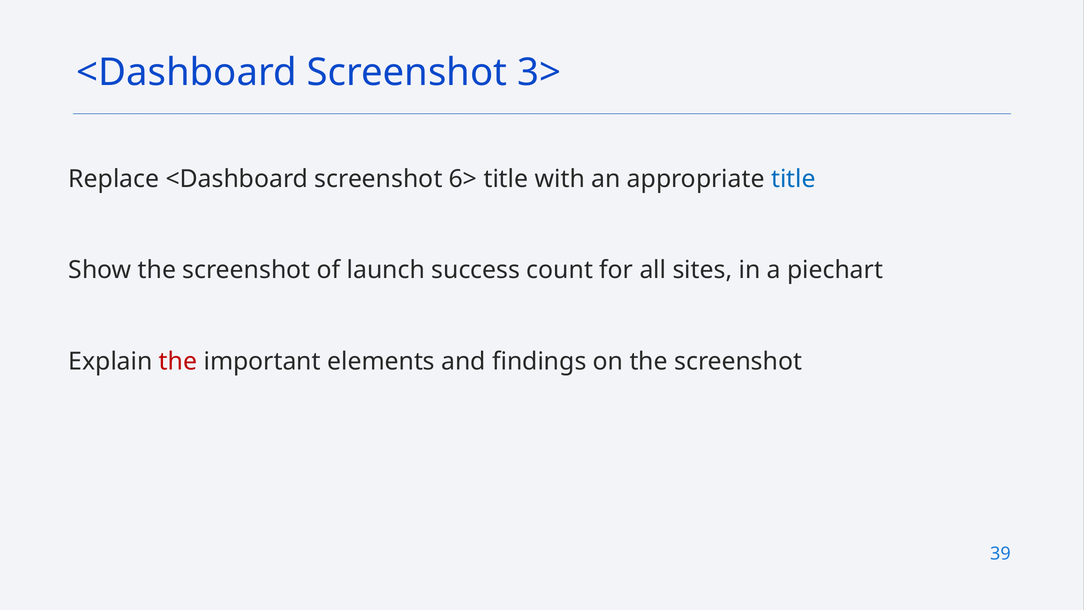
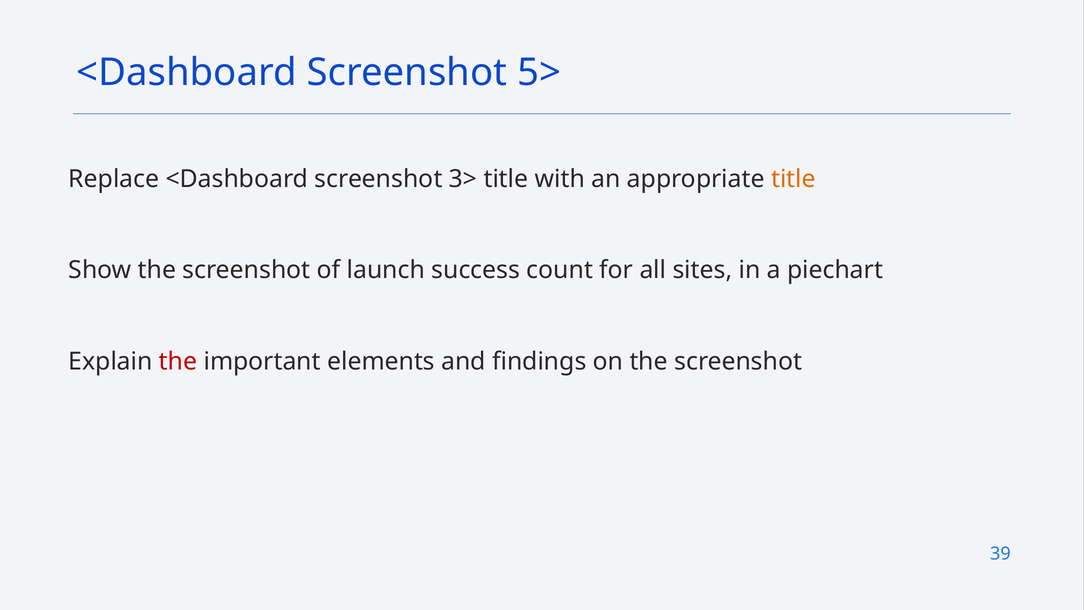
3>: 3> -> 5> (539, 72)
6>: 6> -> 3> (463, 179)
title colour: blue -> orange (793, 179)
